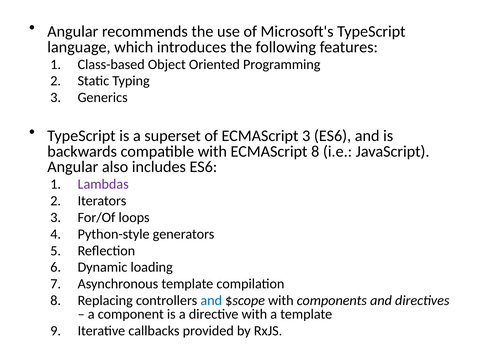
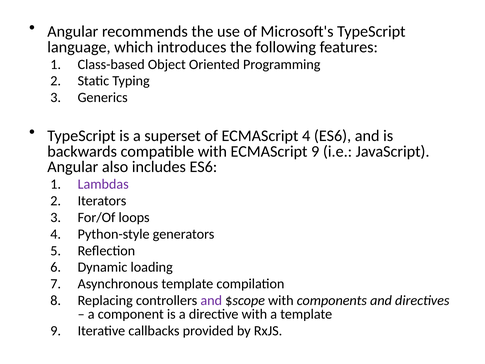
ECMAScript 3: 3 -> 4 (306, 136)
ECMAScript 8: 8 -> 9 (315, 151)
and colour: blue -> purple (211, 300)
